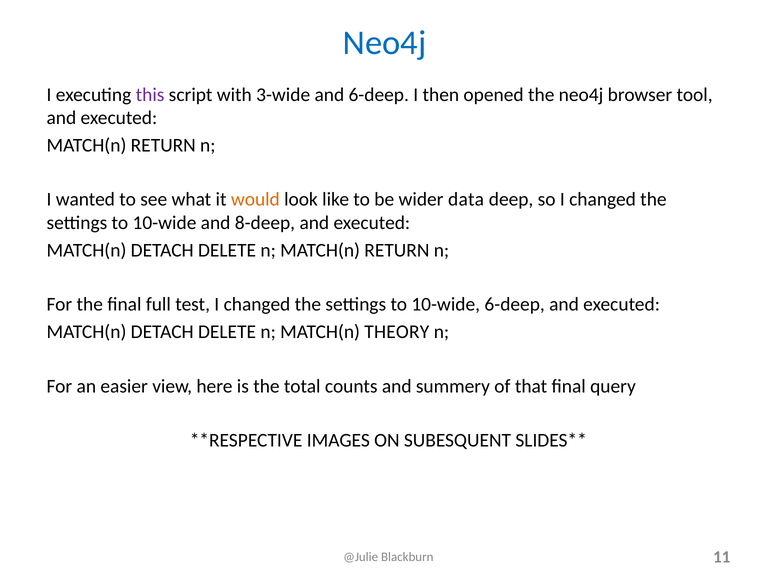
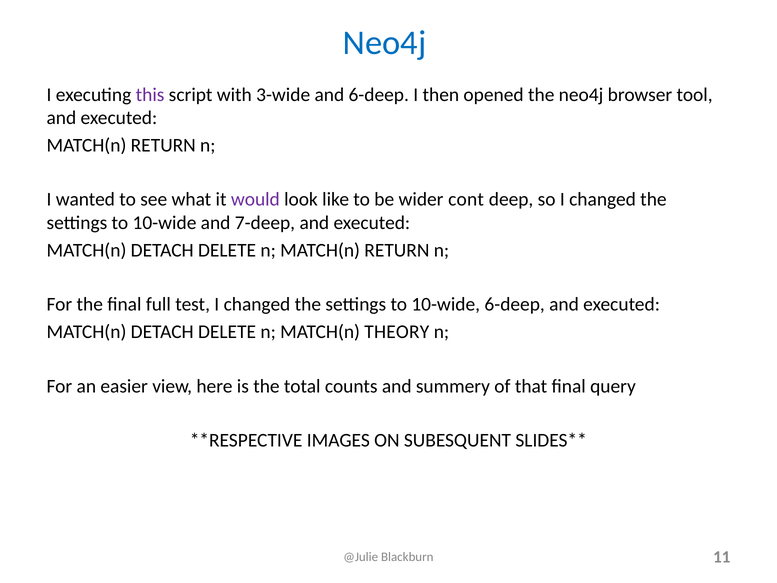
would colour: orange -> purple (255, 199)
data: data -> cont (466, 199)
8-deep: 8-deep -> 7-deep (265, 223)
